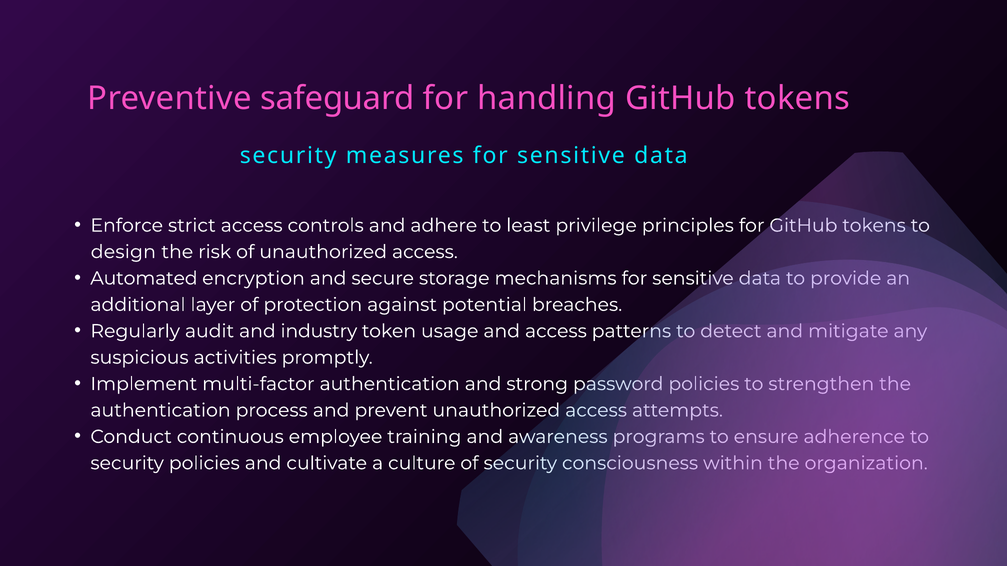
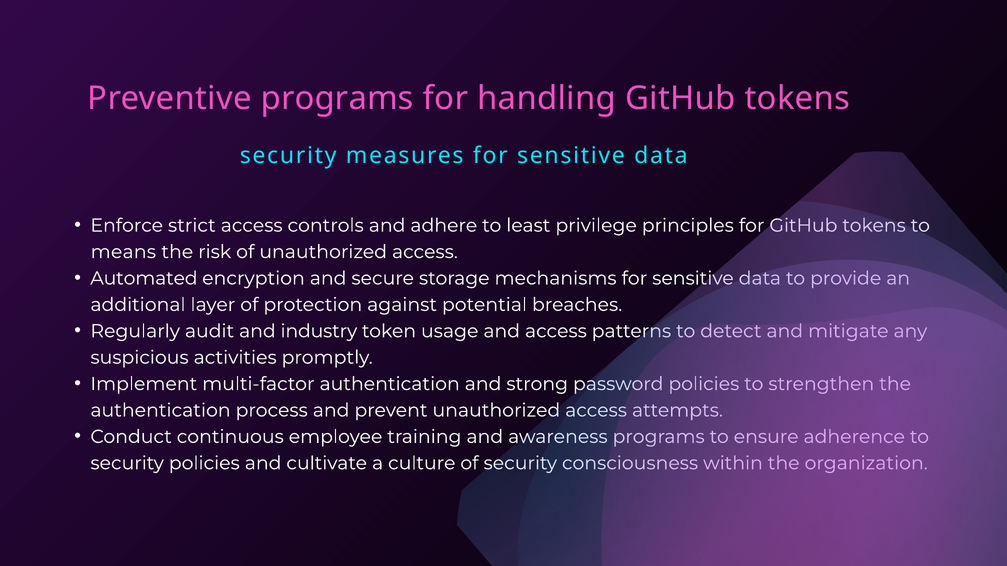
Preventive safeguard: safeguard -> programs (337, 98)
design: design -> means (123, 252)
